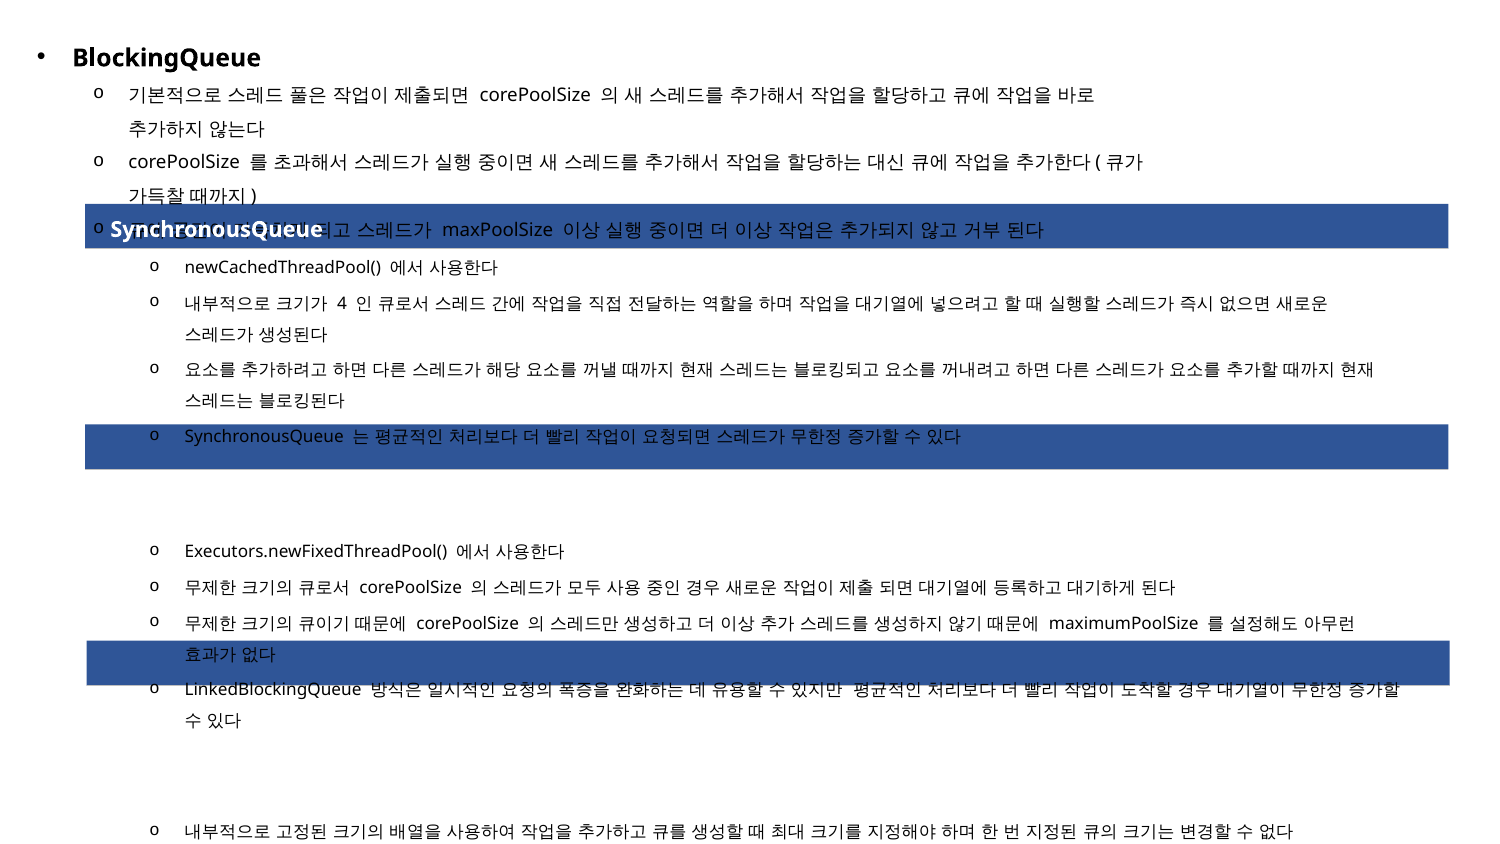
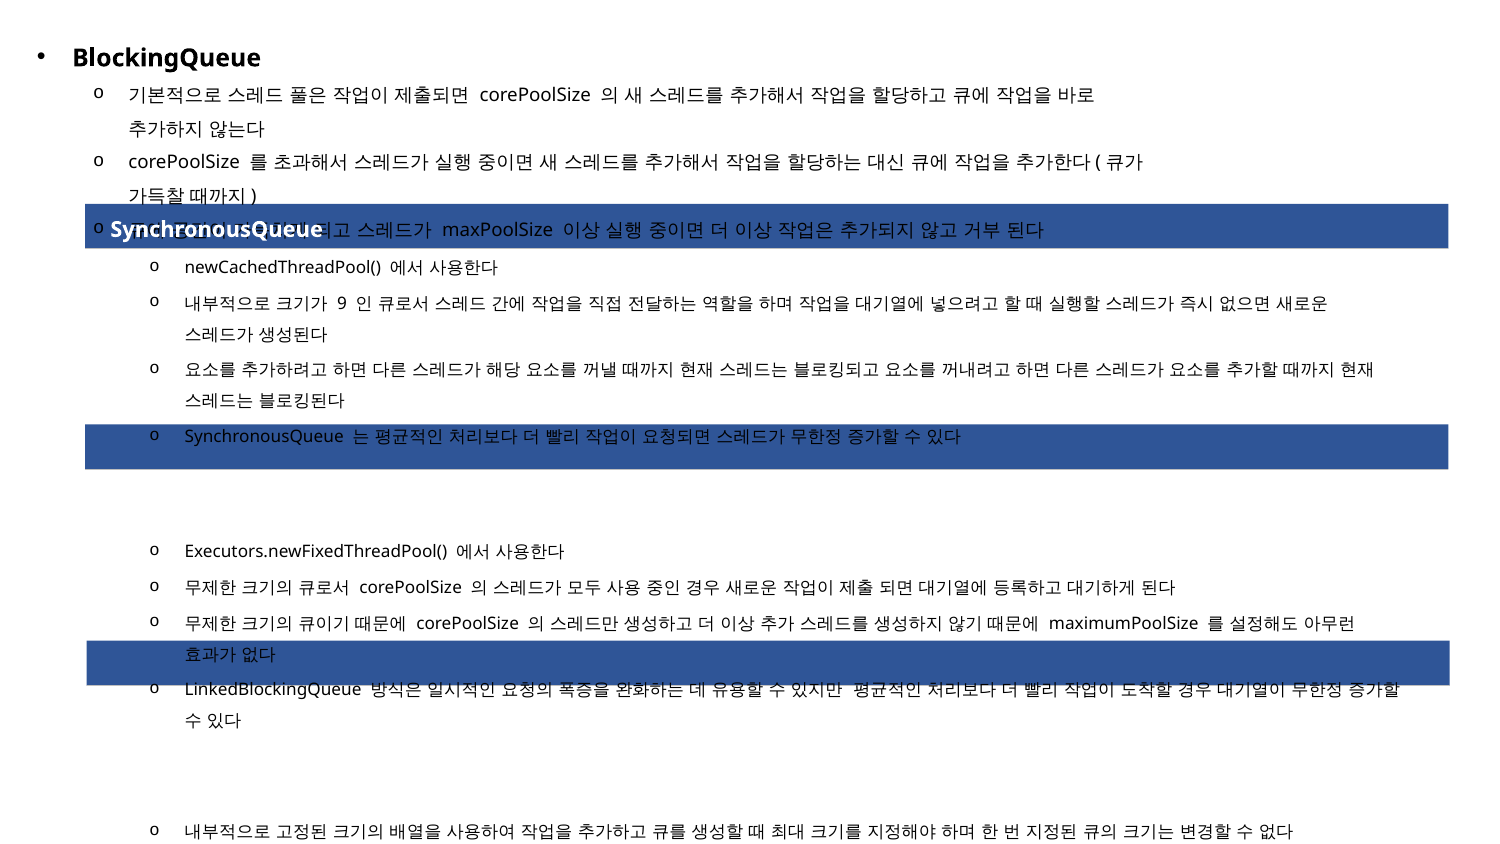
4: 4 -> 9 (342, 303)
